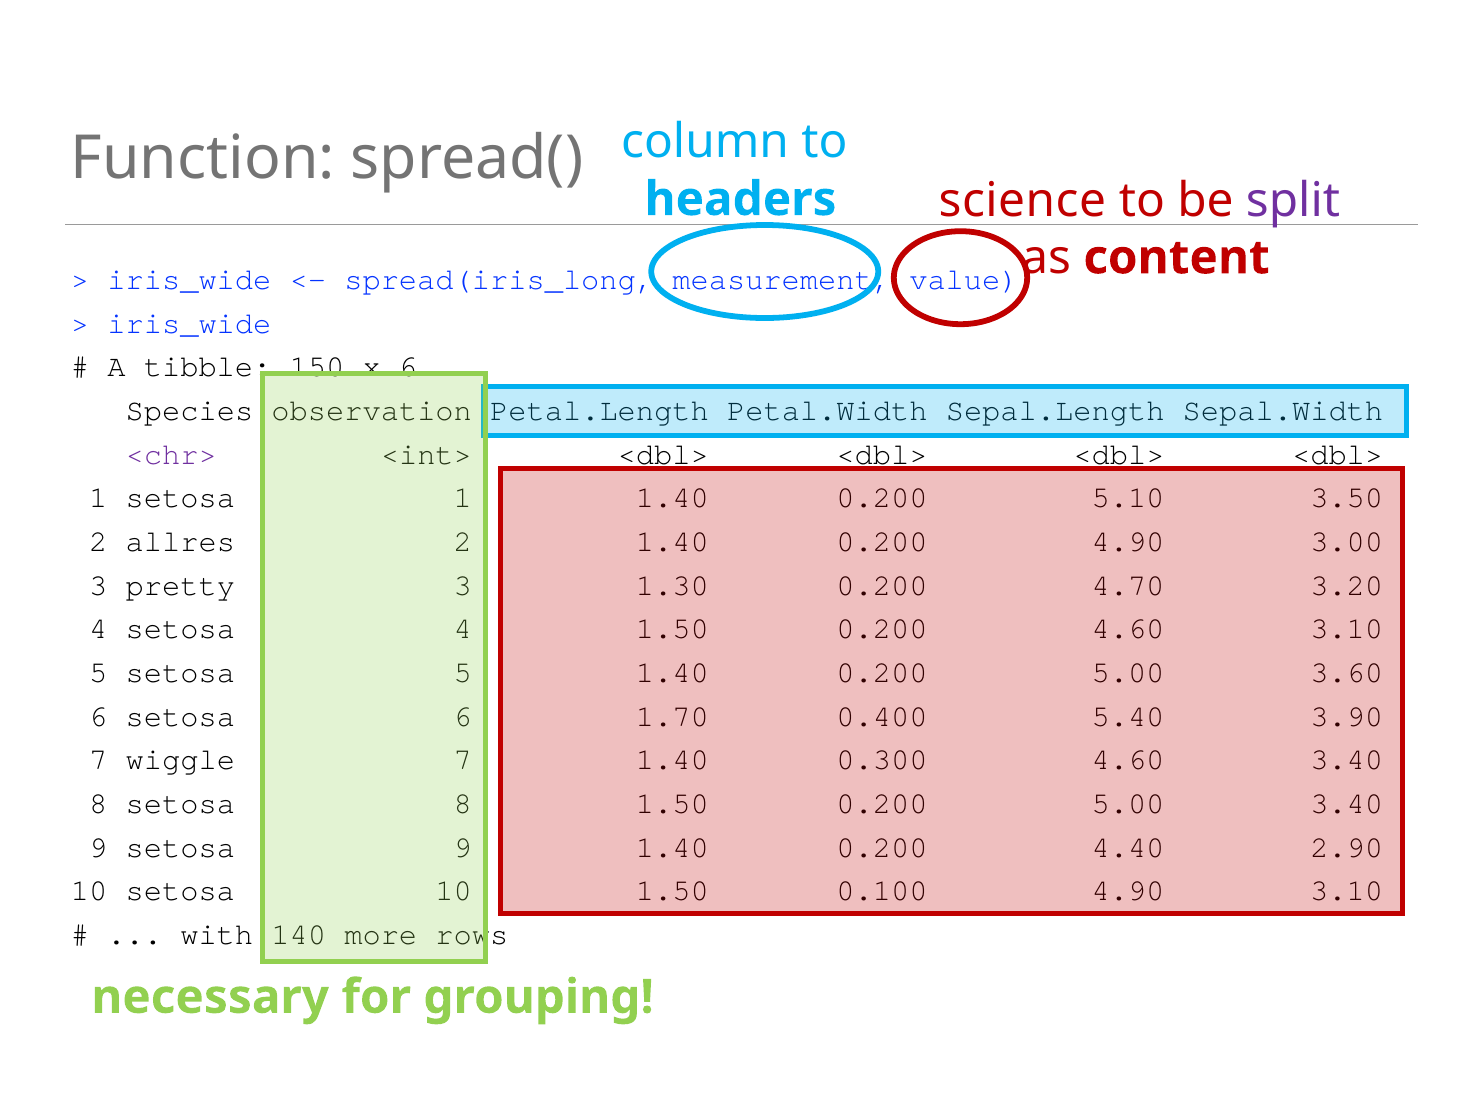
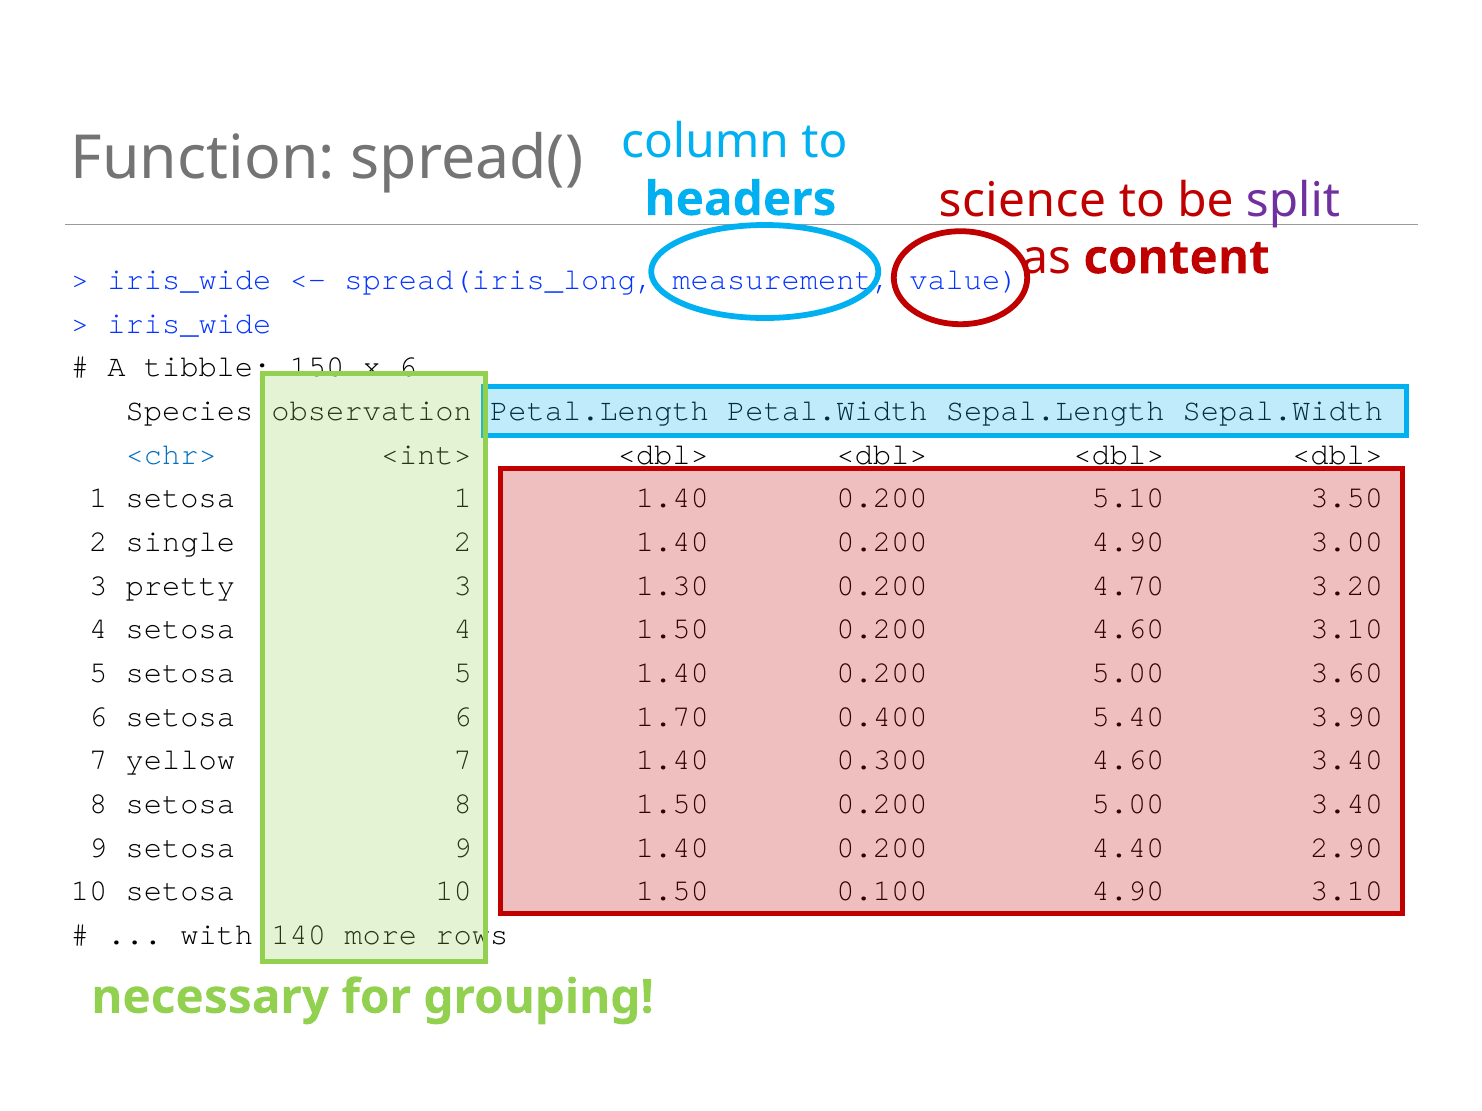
<chr> colour: purple -> blue (171, 454)
allres: allres -> single (180, 542)
wiggle: wiggle -> yellow (180, 760)
